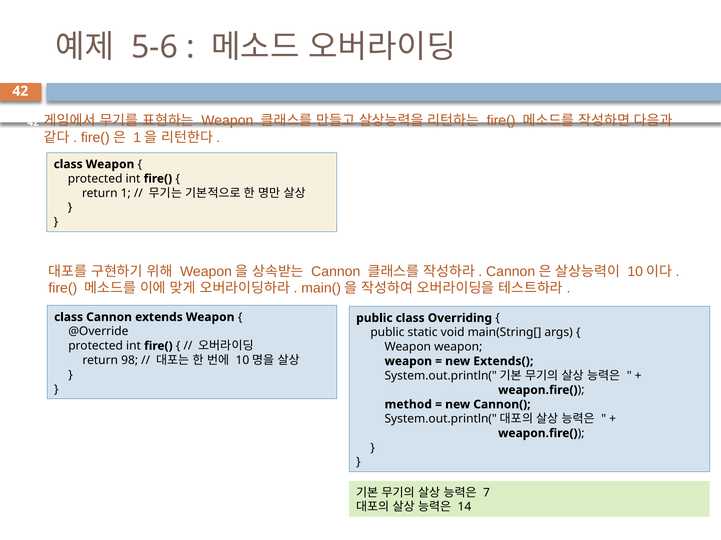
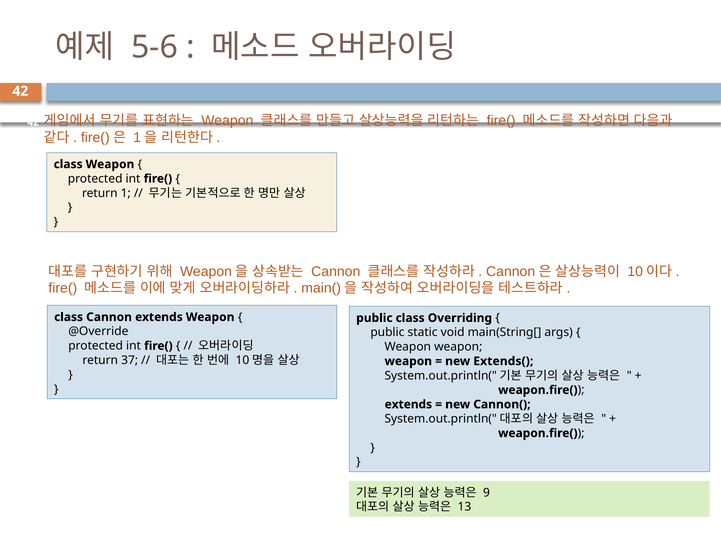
98: 98 -> 37 (130, 361)
method: method -> extends (408, 405)
7: 7 -> 9 (487, 493)
14: 14 -> 13 (464, 508)
